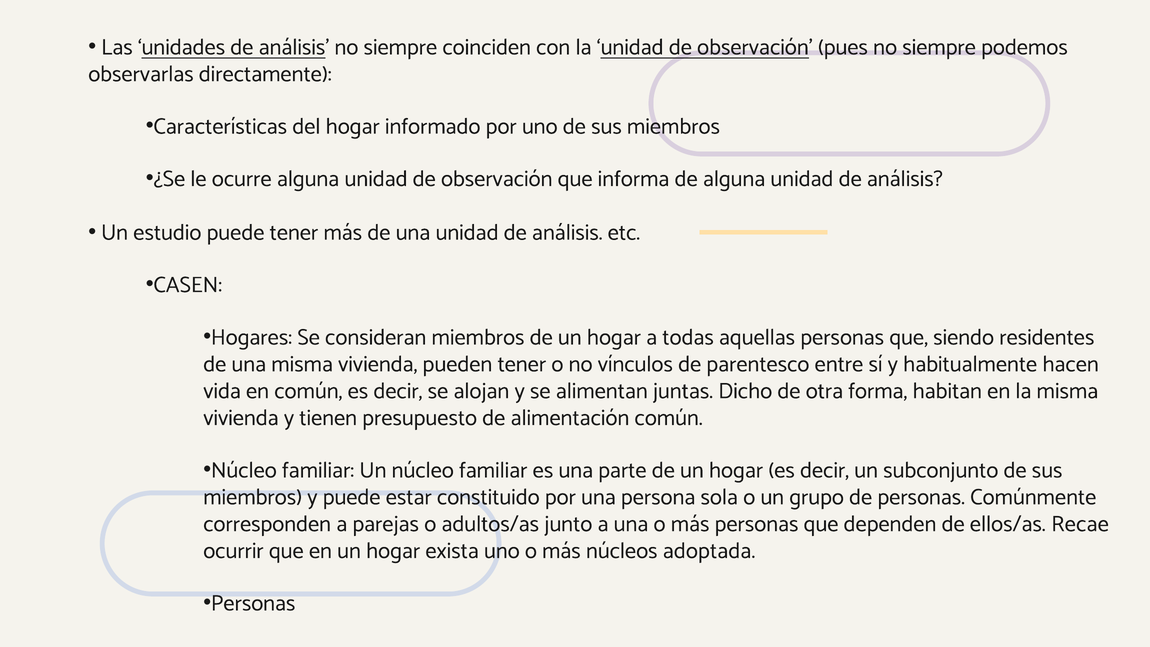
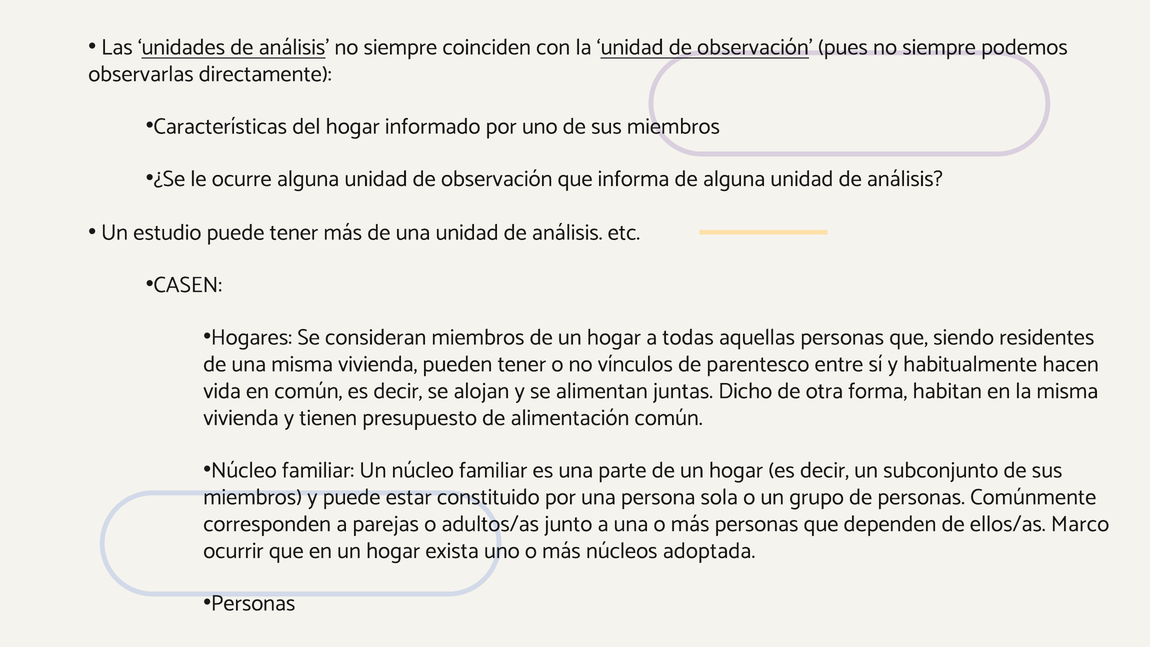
Recae: Recae -> Marco (1080, 524)
